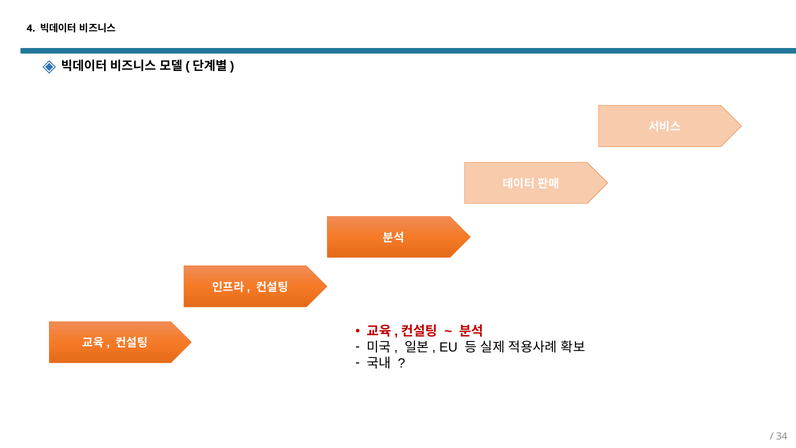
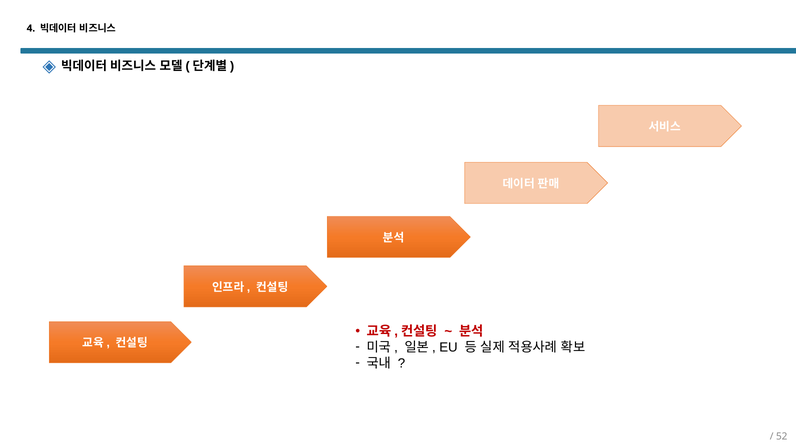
34: 34 -> 52 (782, 436)
